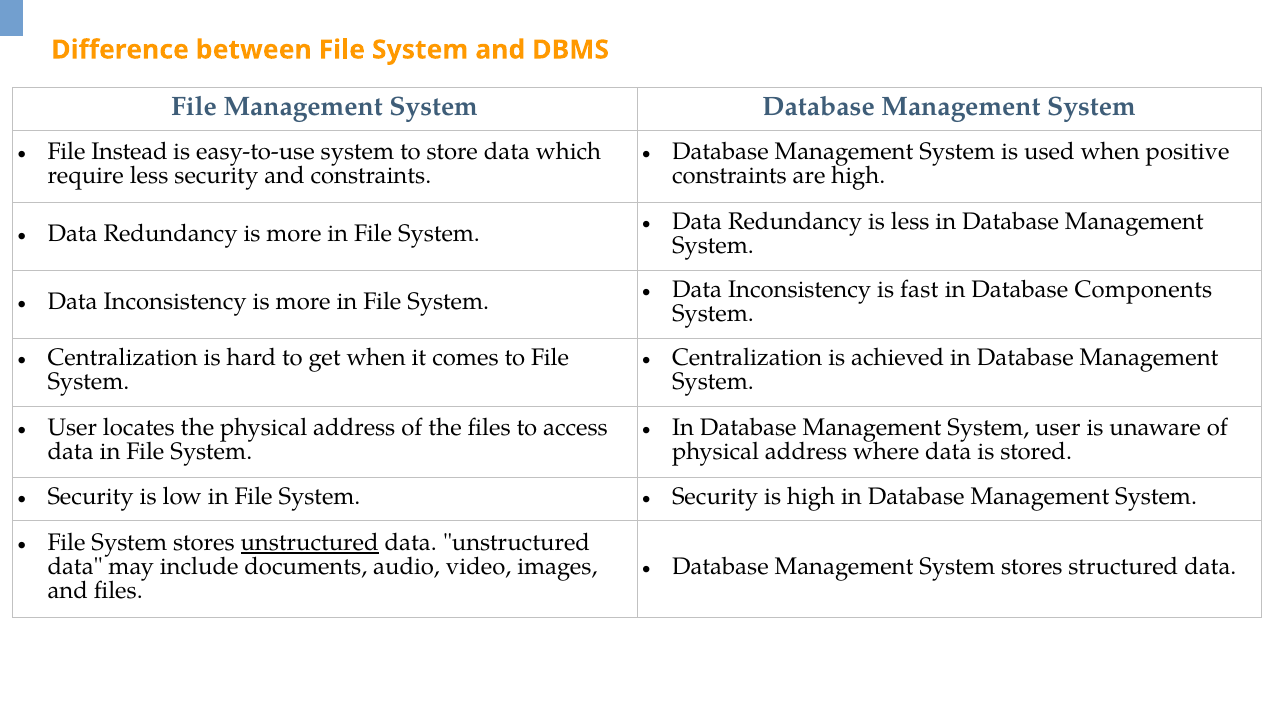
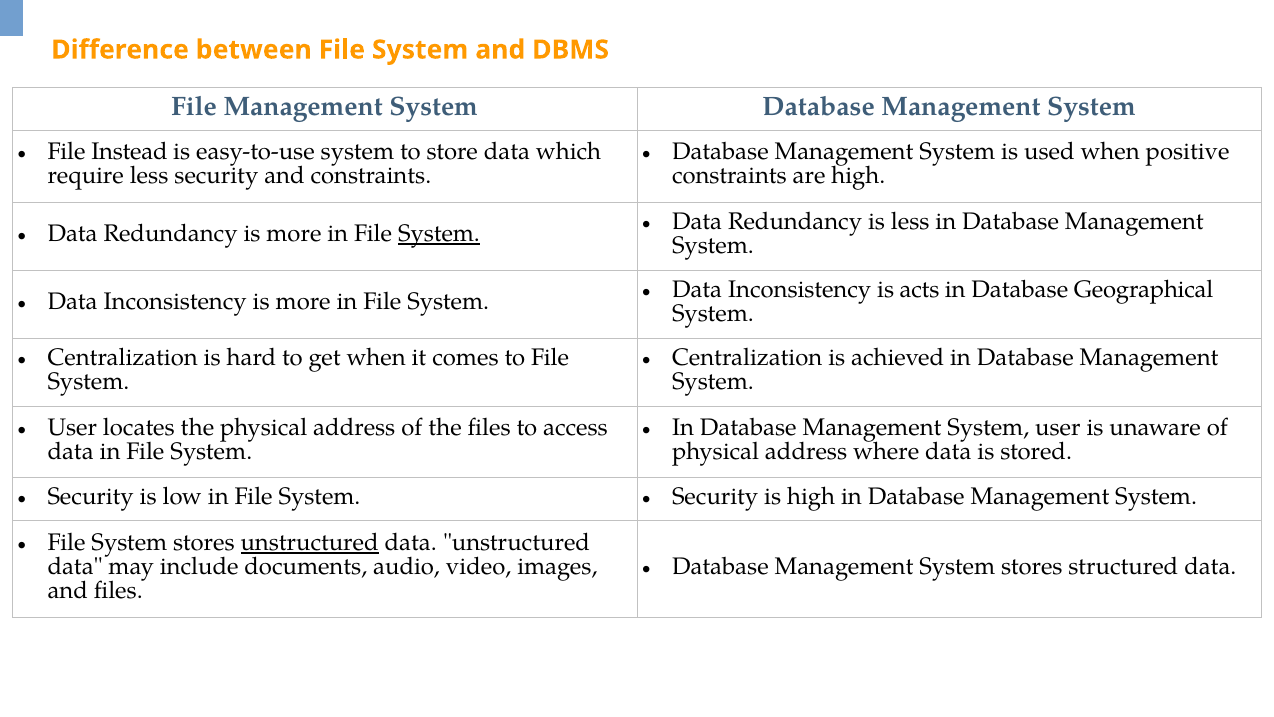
System underline: none -> present (439, 234)
fast: fast -> acts (920, 289)
Components: Components -> Geographical (1144, 289)
